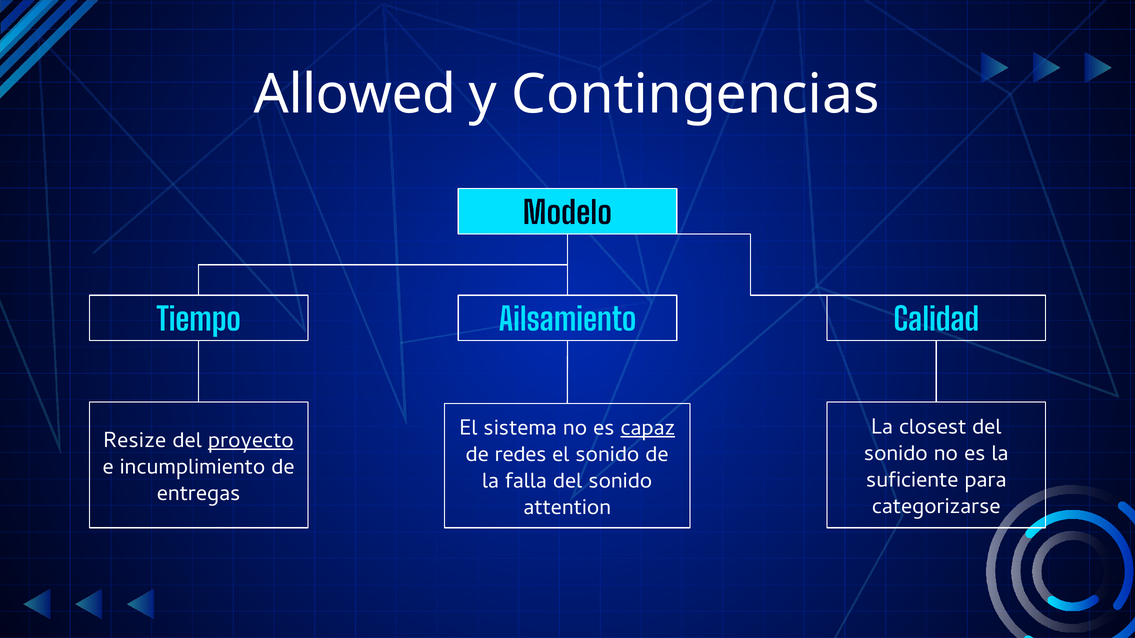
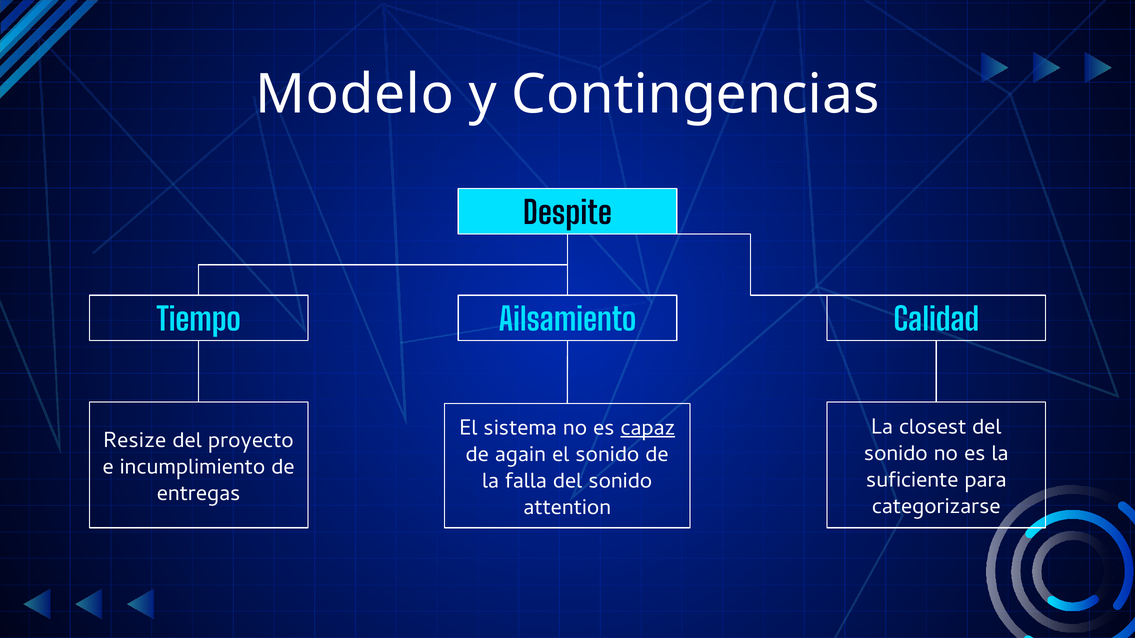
Allowed: Allowed -> Modelo (354, 95)
Modelo: Modelo -> Despite (567, 214)
proyecto underline: present -> none (251, 440)
redes: redes -> again (520, 454)
